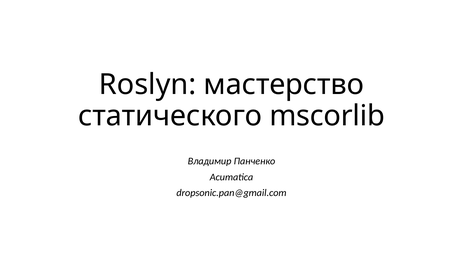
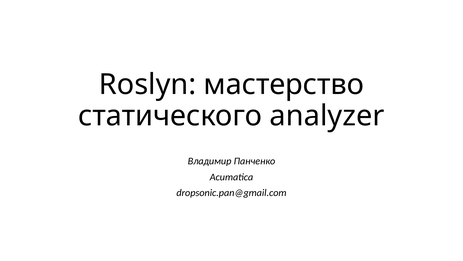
mscorlib: mscorlib -> analyzer (327, 116)
